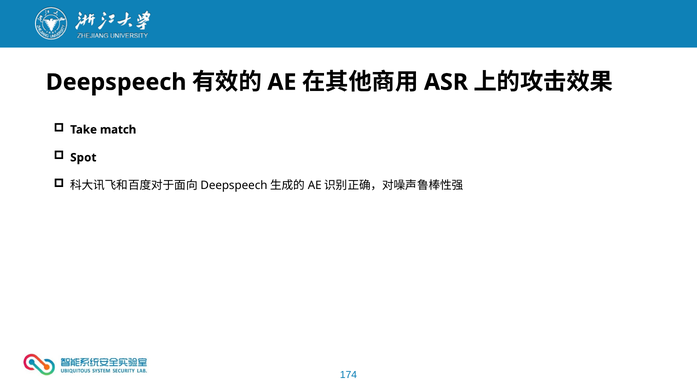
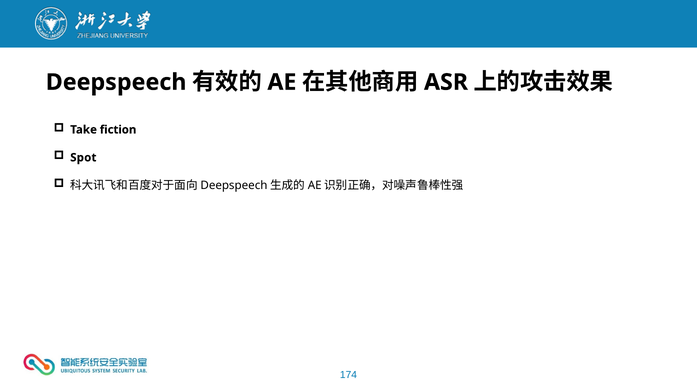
match: match -> fiction (118, 130)
